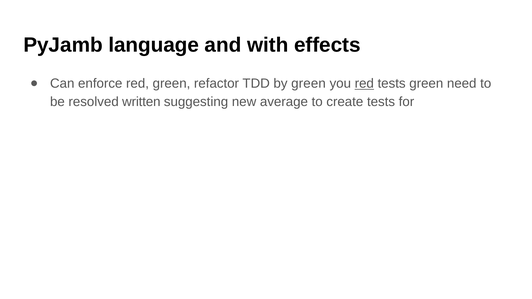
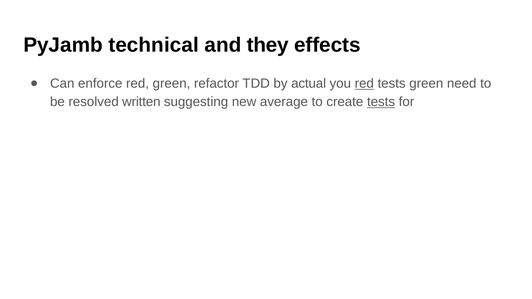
language: language -> technical (154, 45)
with: with -> they (268, 45)
by green: green -> actual (309, 84)
tests underline: none -> present (381, 102)
